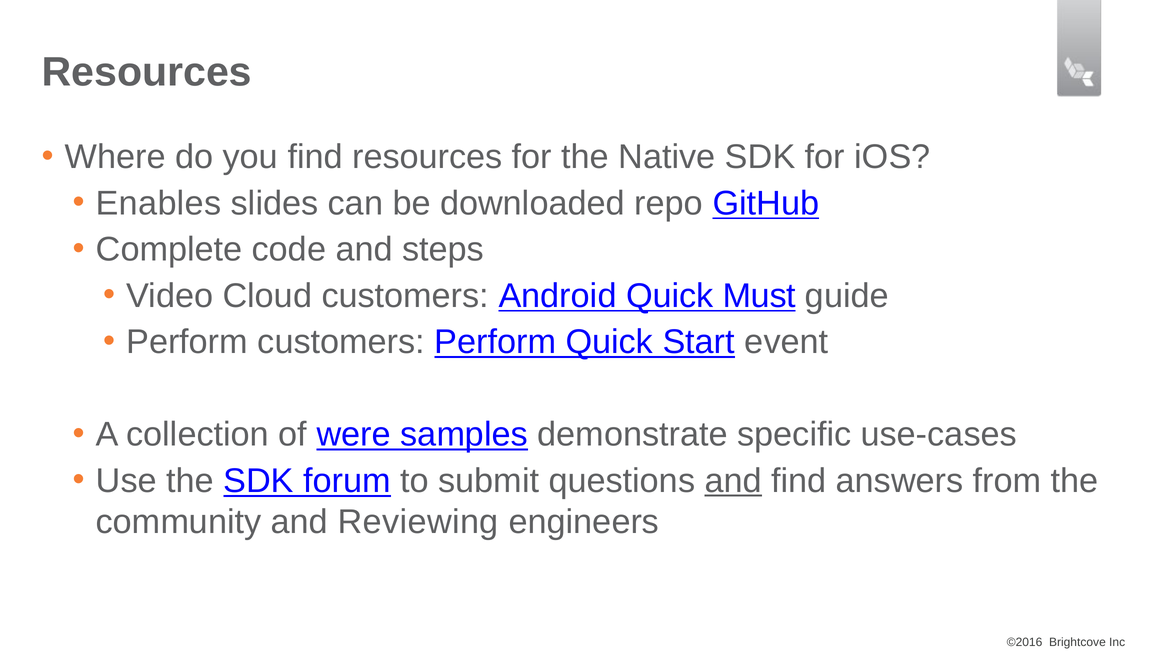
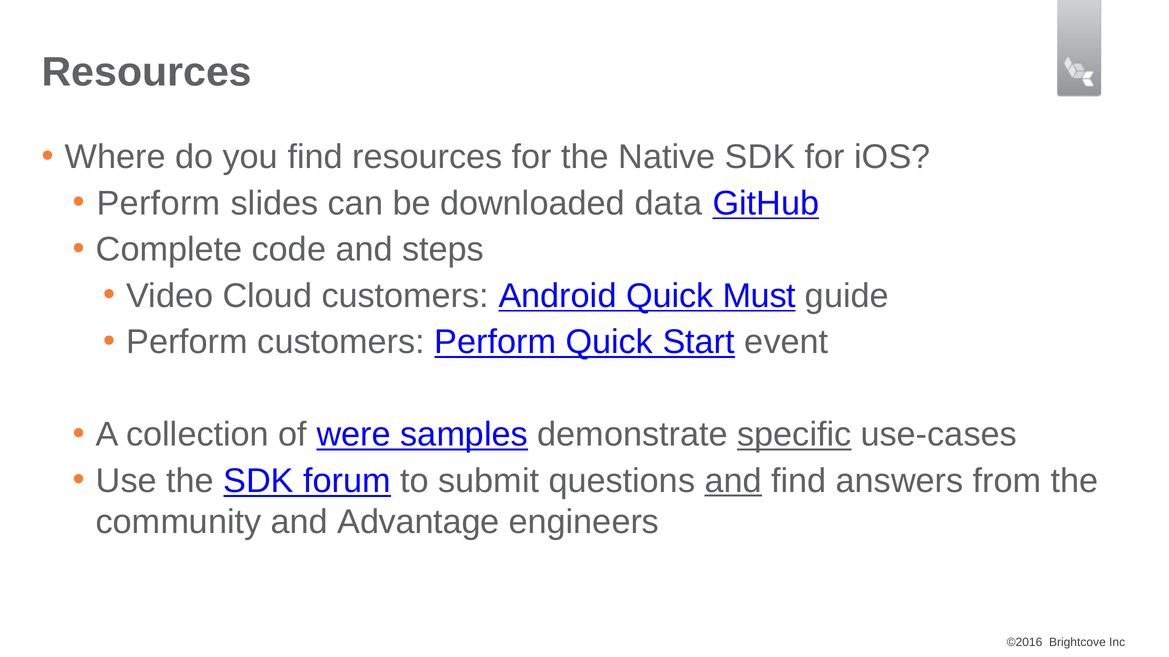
Enables: Enables -> Perform (158, 203)
repo: repo -> data (668, 203)
specific underline: none -> present (794, 435)
Reviewing: Reviewing -> Advantage (418, 522)
